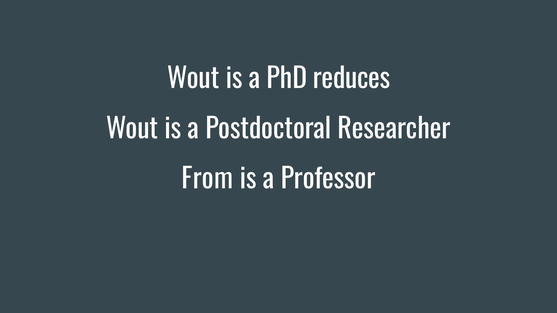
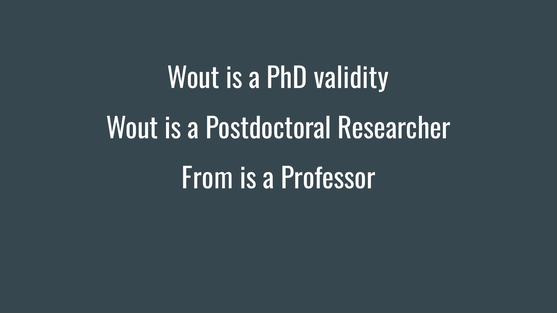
reduces: reduces -> validity (351, 79)
